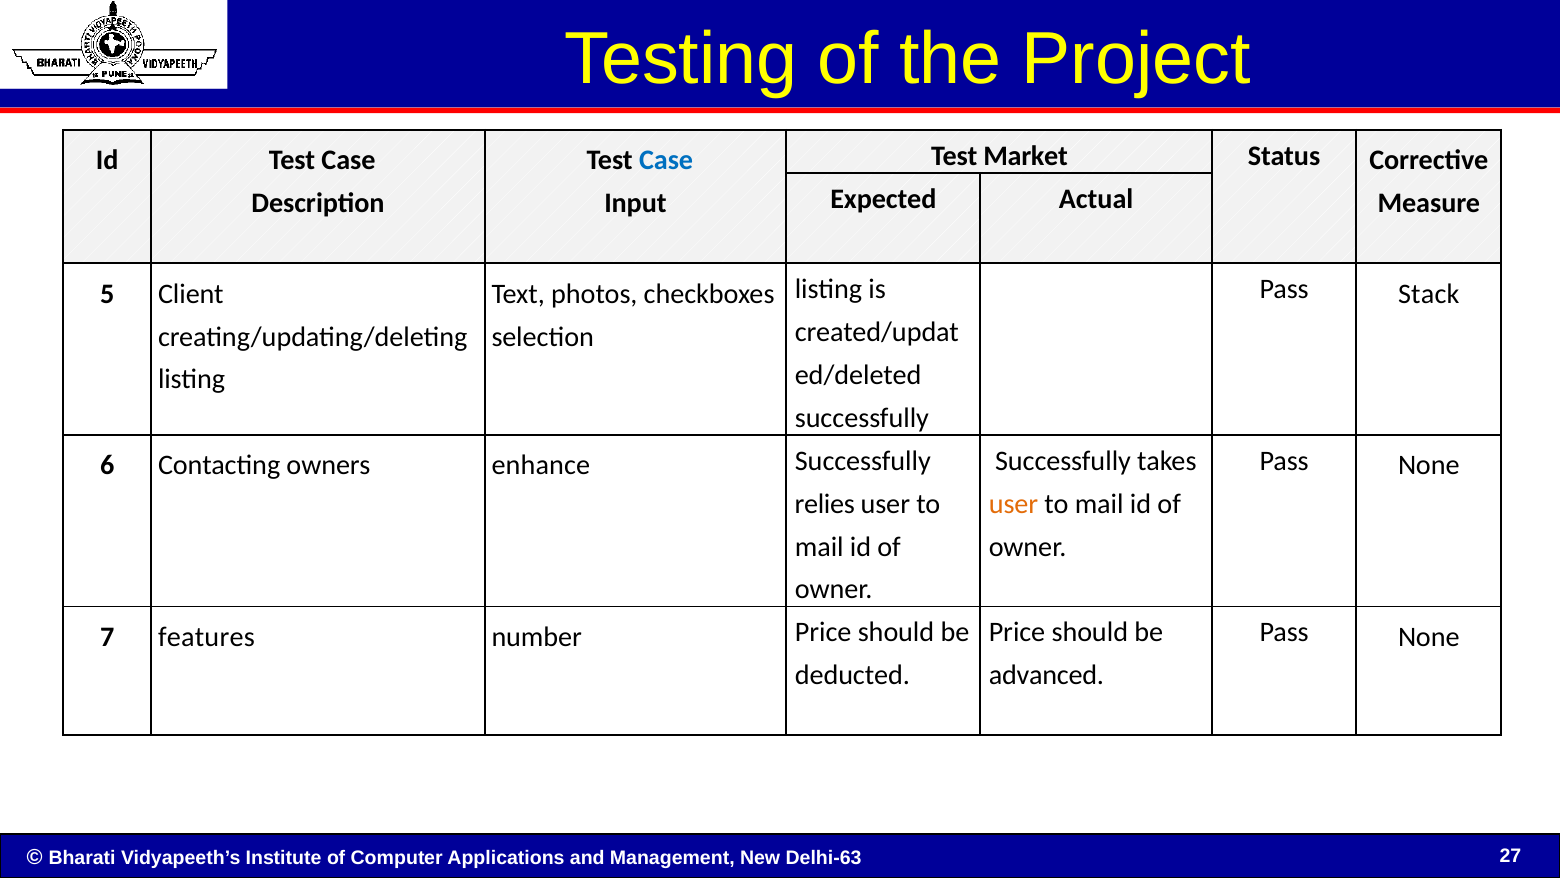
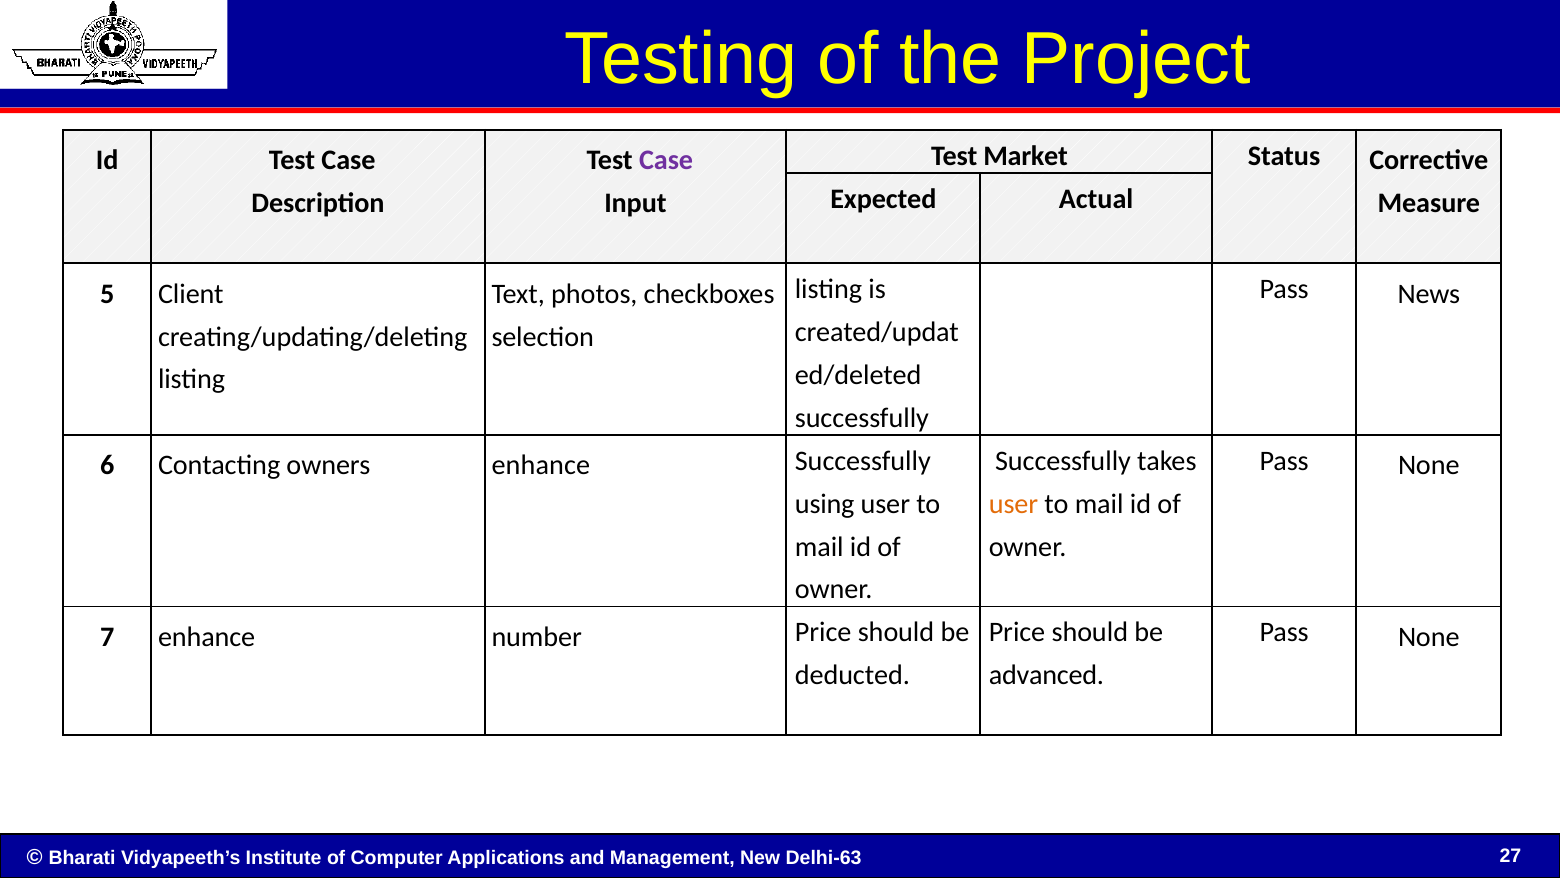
Case colour: blue -> purple (666, 160)
Stack: Stack -> News (1429, 294)
relies: relies -> using (825, 504)
7 features: features -> enhance (207, 637)
